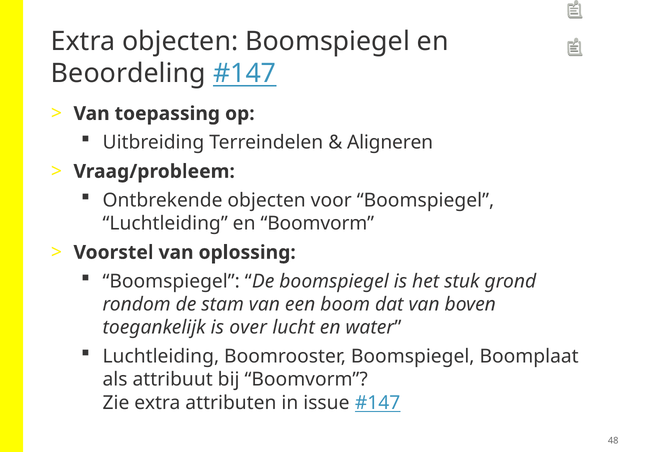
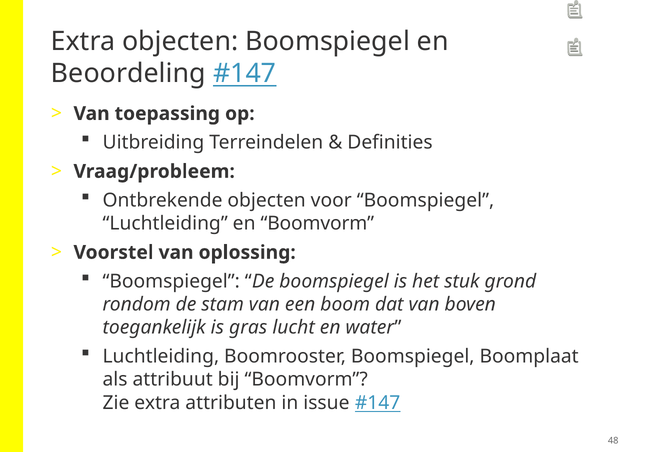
Aligneren: Aligneren -> Definities (390, 143)
over: over -> gras (248, 328)
